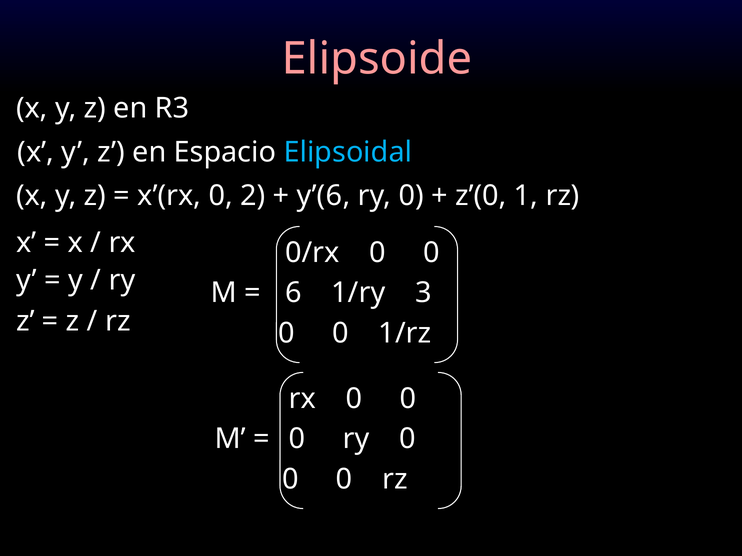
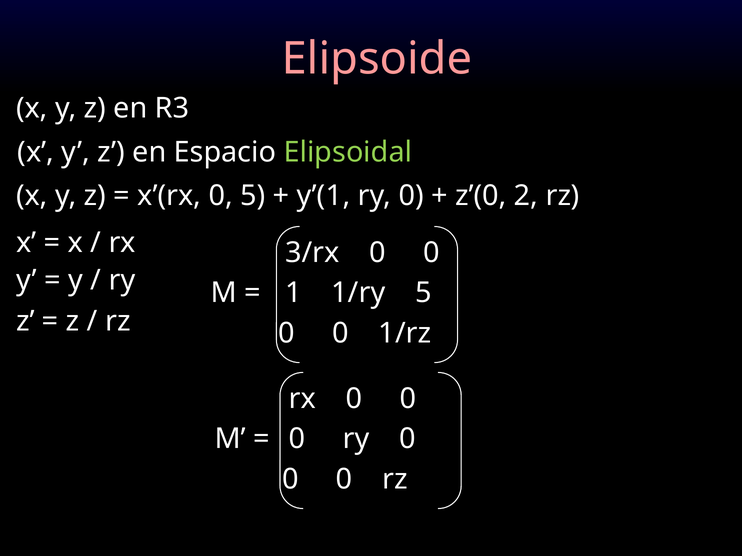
Elipsoidal colour: light blue -> light green (348, 152)
0 2: 2 -> 5 (253, 196)
y’(6: y’(6 -> y’(1 (324, 196)
1: 1 -> 2 (526, 196)
0/rx: 0/rx -> 3/rx (312, 253)
6: 6 -> 1 (293, 293)
1/ry 3: 3 -> 5 (423, 293)
